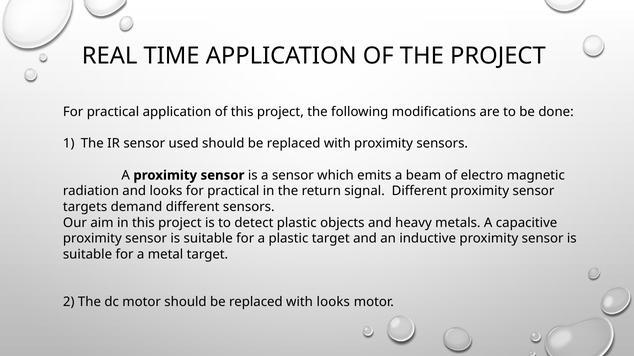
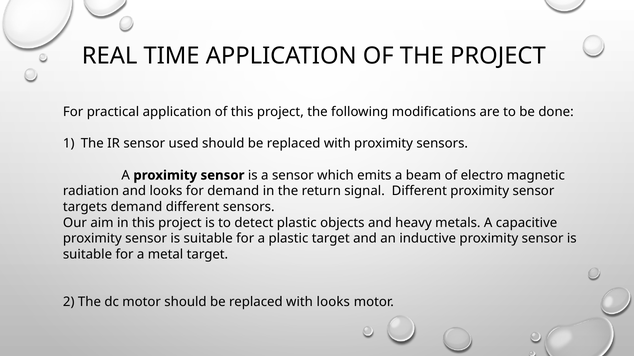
looks for practical: practical -> demand (233, 191)
